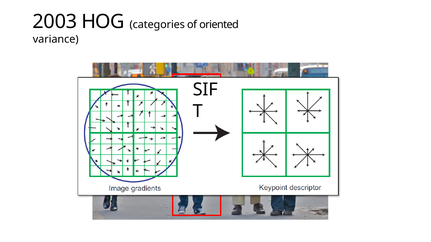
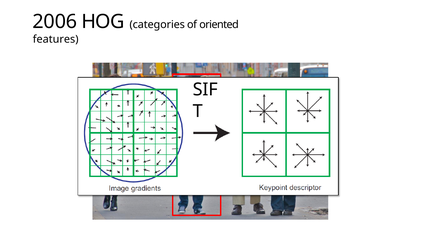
2003: 2003 -> 2006 (55, 22)
variance: variance -> features (56, 39)
